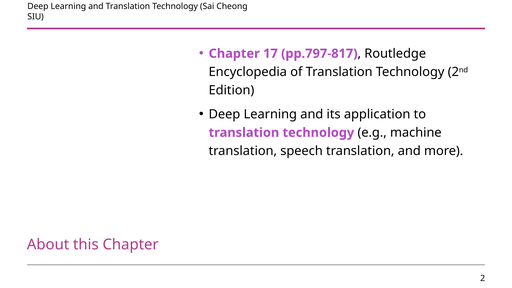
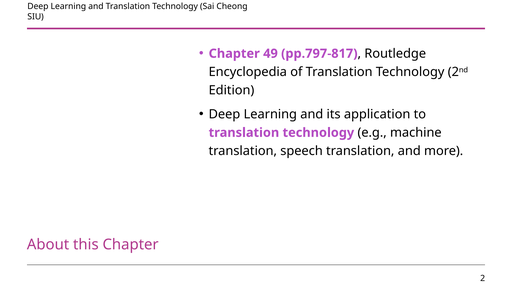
17: 17 -> 49 (270, 54)
